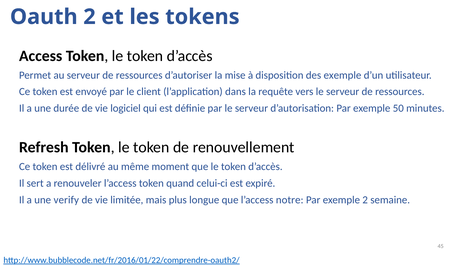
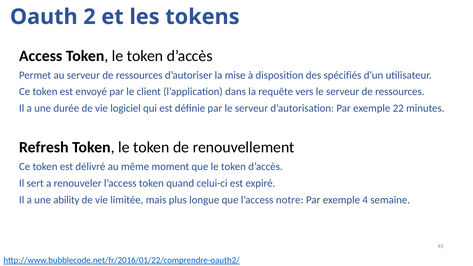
des exemple: exemple -> spécifiés (342, 75)
50: 50 -> 22 (398, 108)
verify: verify -> ability (66, 200)
exemple 2: 2 -> 4 (365, 200)
